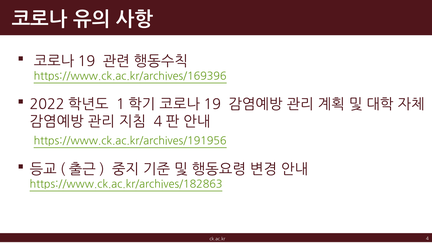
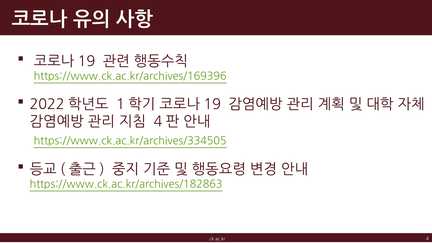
https://www.ck.ac.kr/archives/191956: https://www.ck.ac.kr/archives/191956 -> https://www.ck.ac.kr/archives/334505 (130, 141)
